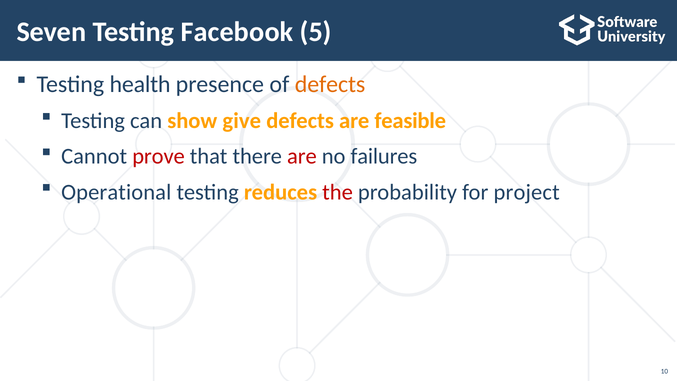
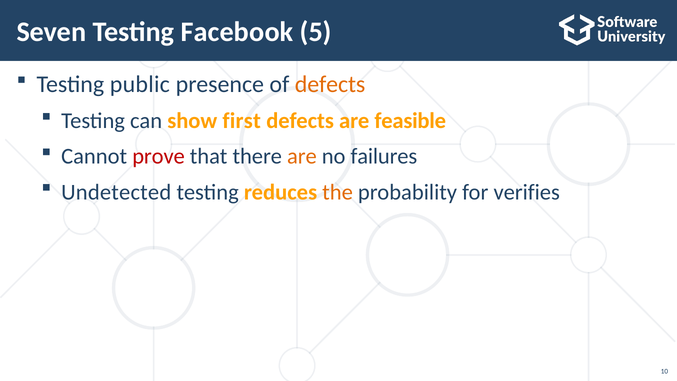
health: health -> public (140, 84)
give: give -> first (242, 121)
are colour: red -> orange (302, 156)
Operational: Operational -> Undetected (116, 192)
the colour: red -> orange (338, 192)
project: project -> verifies (527, 192)
